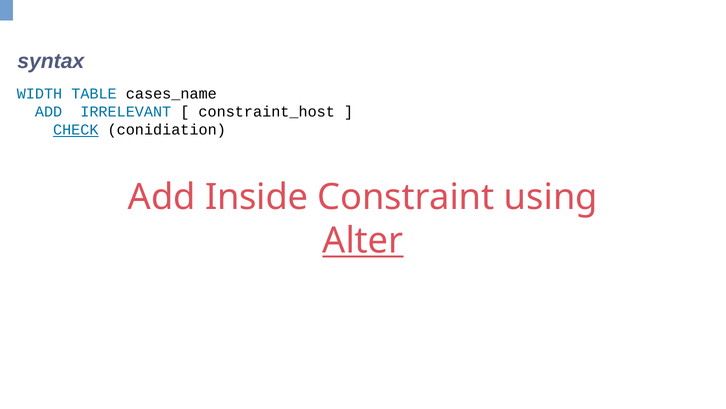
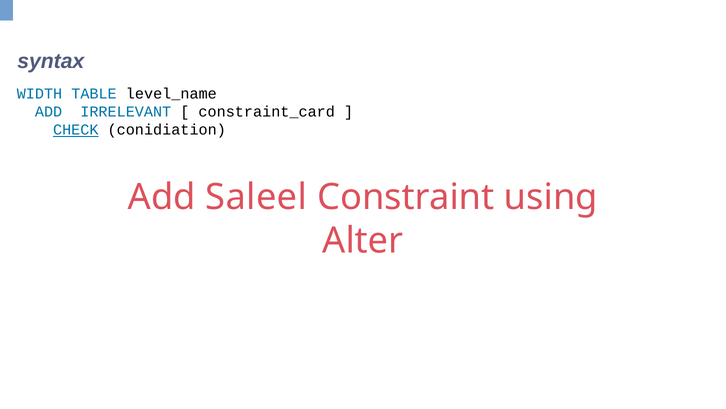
cases_name: cases_name -> level_name (171, 93)
constraint_host: constraint_host -> constraint_card (267, 112)
Inside: Inside -> Saleel (256, 197)
Alter underline: present -> none (363, 240)
